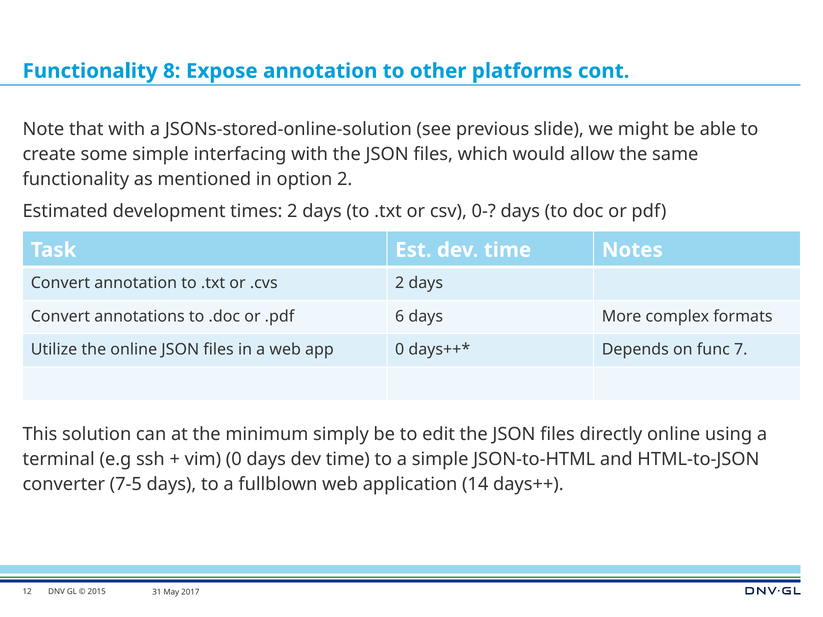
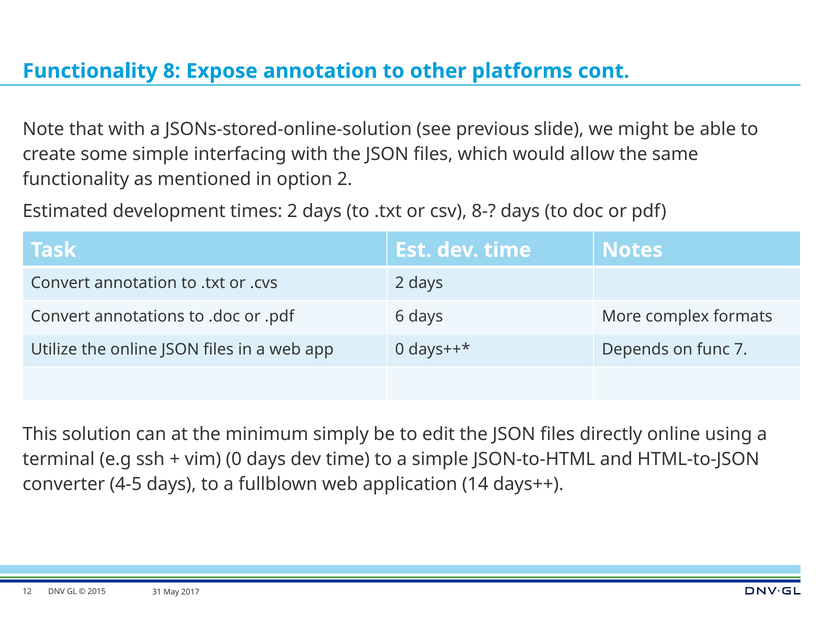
0-: 0- -> 8- (484, 211)
7-5: 7-5 -> 4-5 (126, 484)
